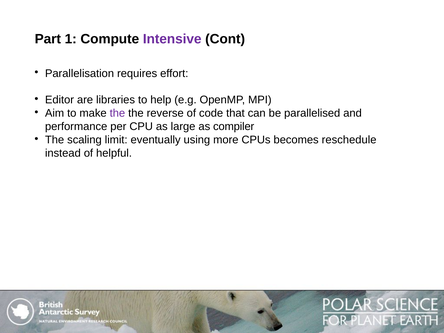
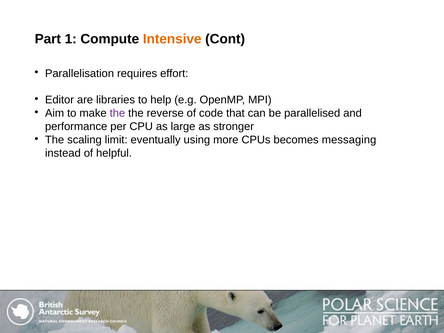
Intensive colour: purple -> orange (172, 39)
compiler: compiler -> stronger (234, 127)
reschedule: reschedule -> messaging (349, 140)
